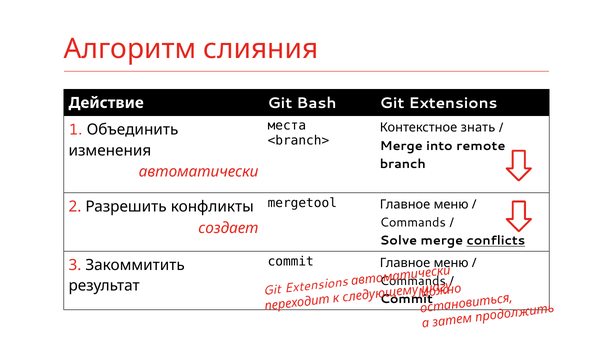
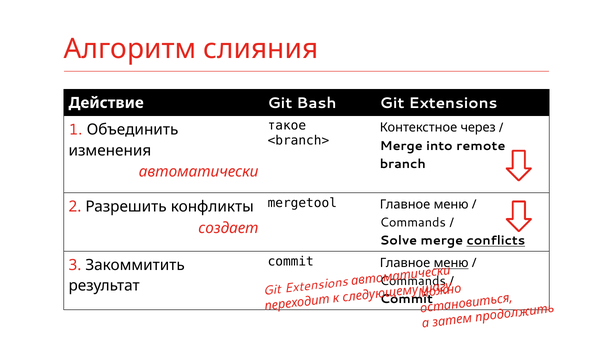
места: места -> такое (287, 125)
знать: знать -> через (478, 128)
меню underline: none -> present (451, 263)
